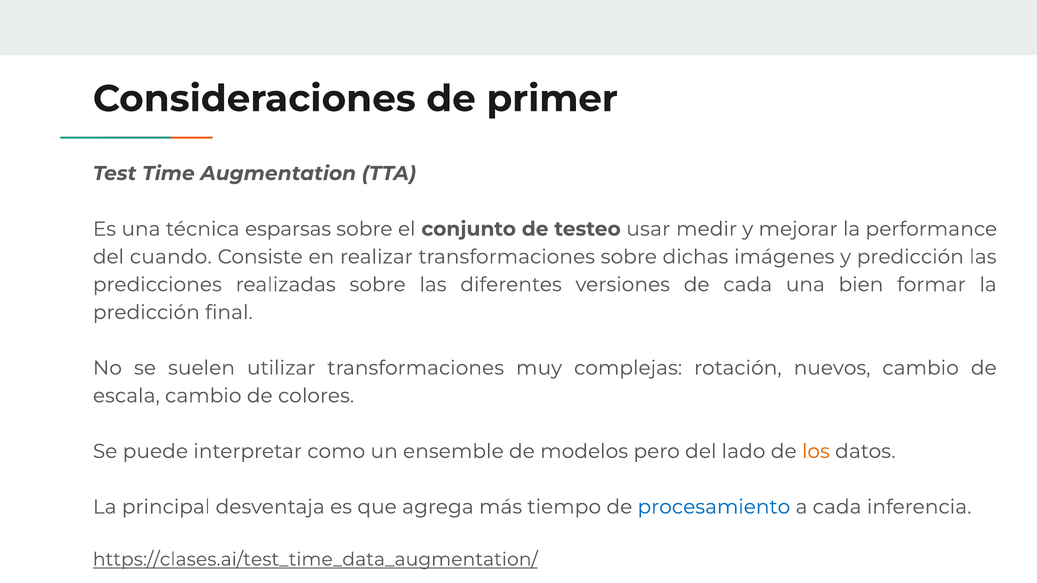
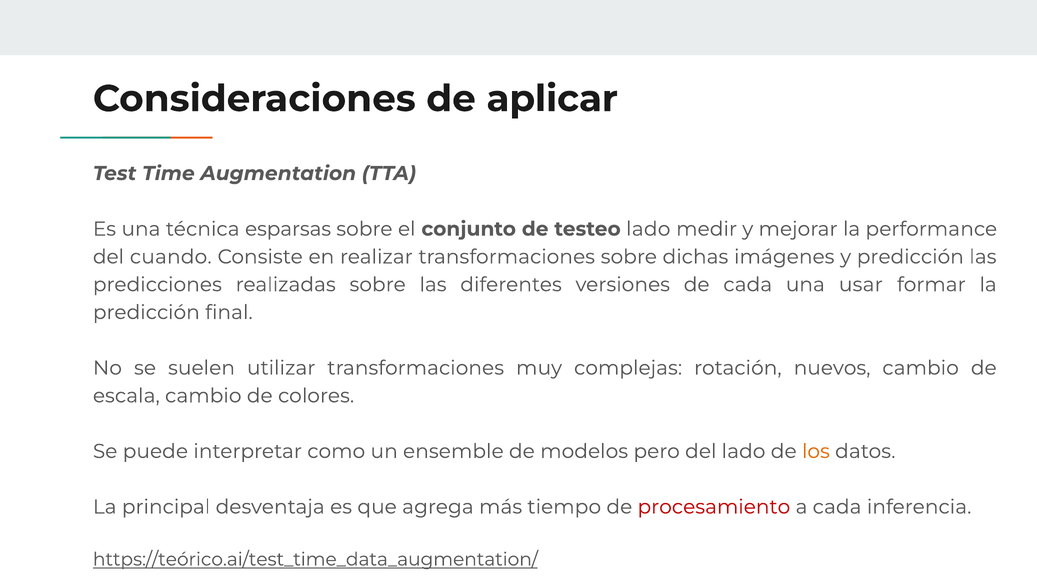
primer: primer -> aplicar (552, 99)
testeo usar: usar -> lado (648, 229)
bien: bien -> usar (861, 285)
procesamiento colour: blue -> red (714, 507)
https://clases.ai/test_time_data_augmentation/: https://clases.ai/test_time_data_augmentation/ -> https://teórico.ai/test_time_data_augmentation/ (315, 560)
